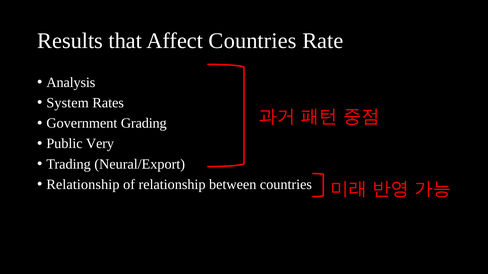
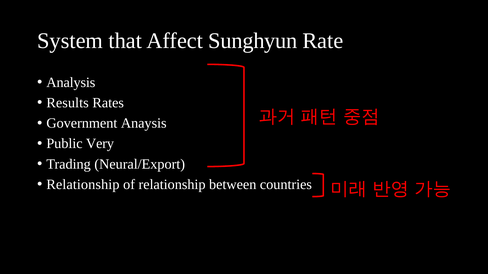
Results: Results -> System (70, 41)
Affect Countries: Countries -> Sunghyun (253, 41)
System: System -> Results (68, 103)
Grading: Grading -> Anaysis (144, 123)
